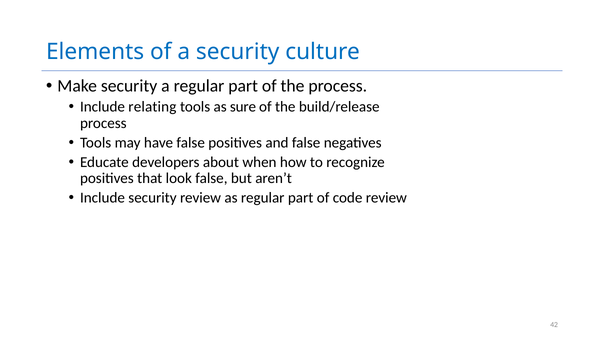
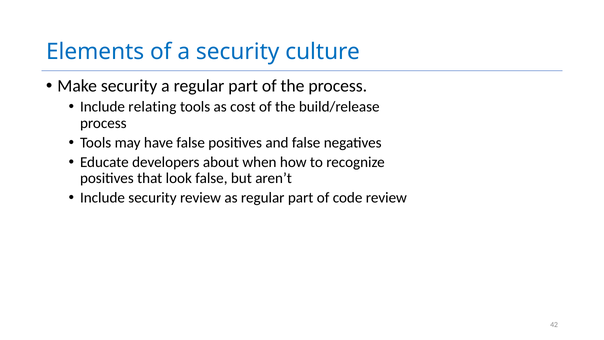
sure: sure -> cost (243, 107)
